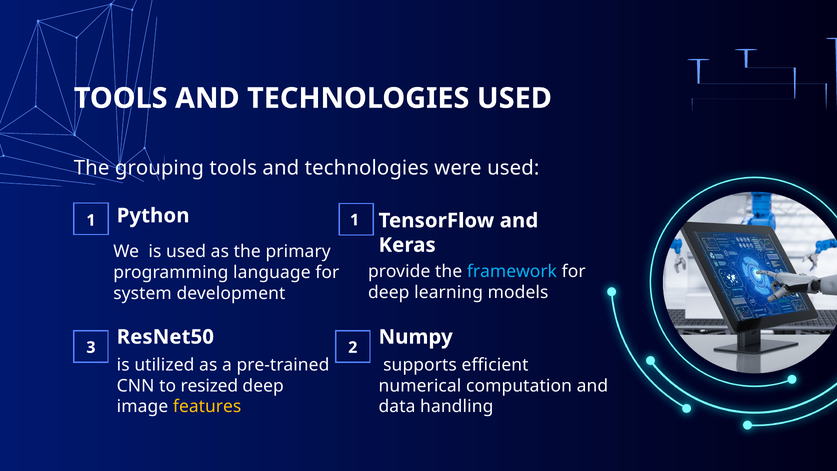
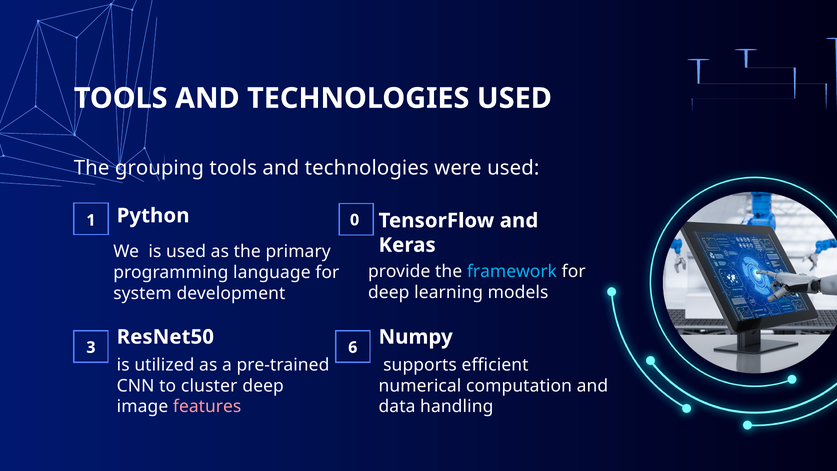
1 1: 1 -> 0 (355, 220)
2: 2 -> 6 (353, 347)
resized: resized -> cluster (209, 386)
features colour: yellow -> pink (207, 407)
